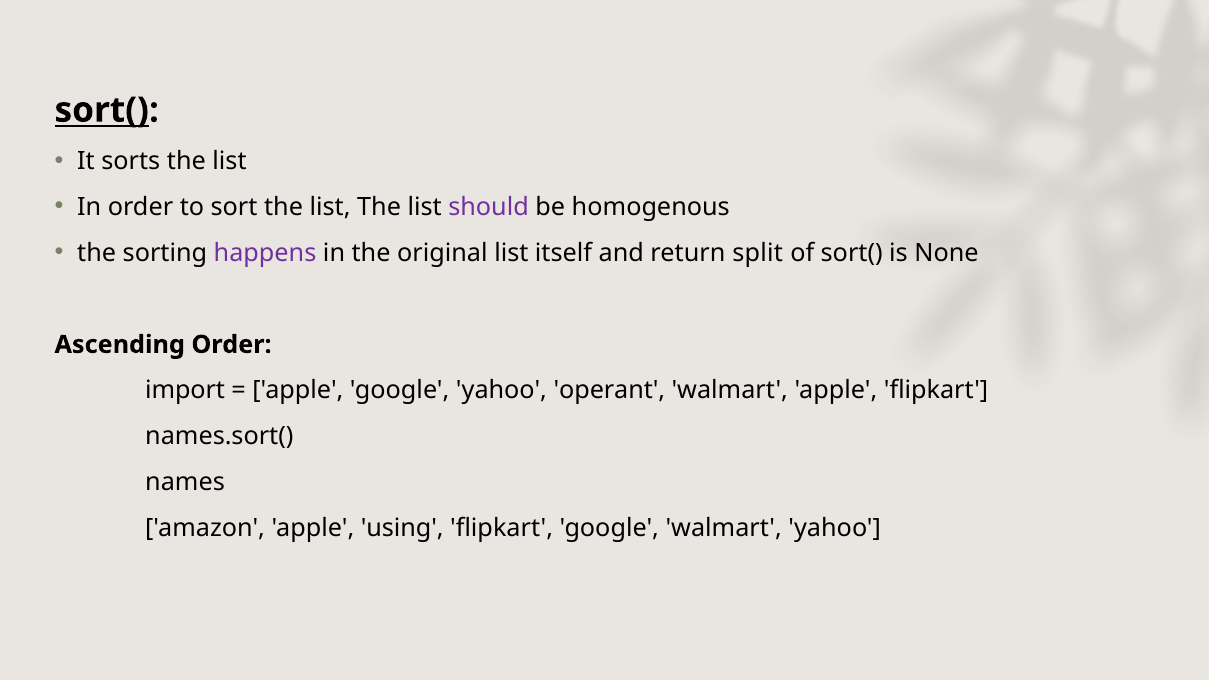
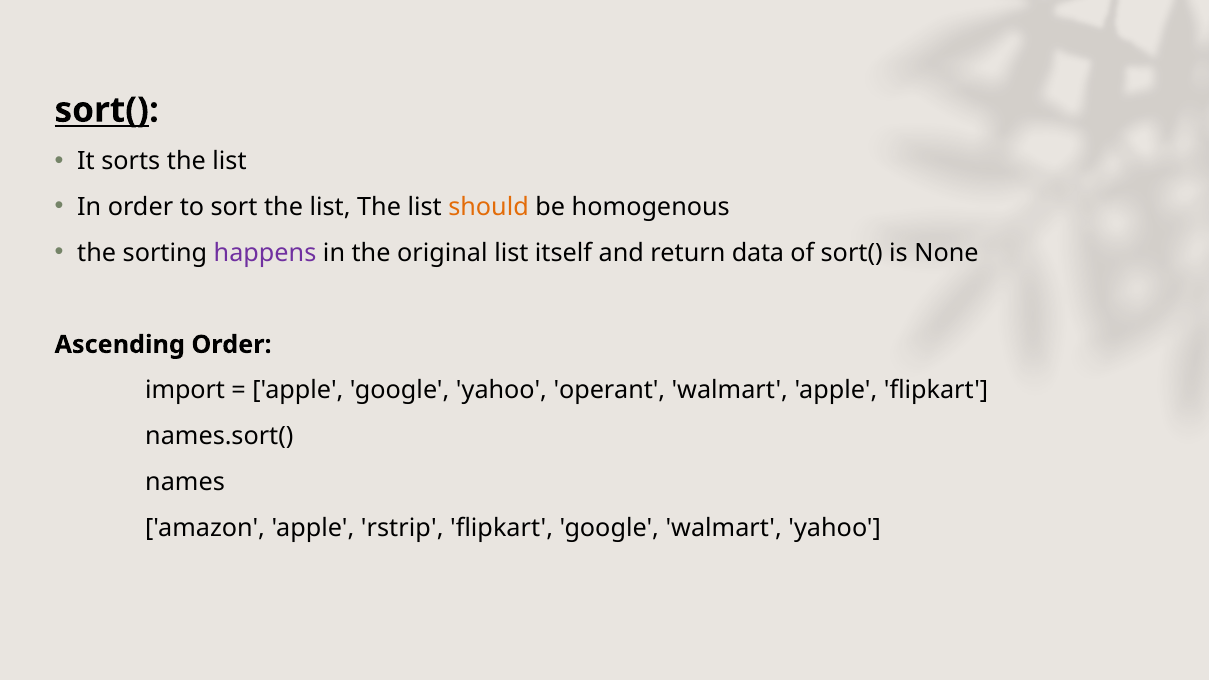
should colour: purple -> orange (489, 207)
split: split -> data (758, 253)
using: using -> rstrip (402, 528)
